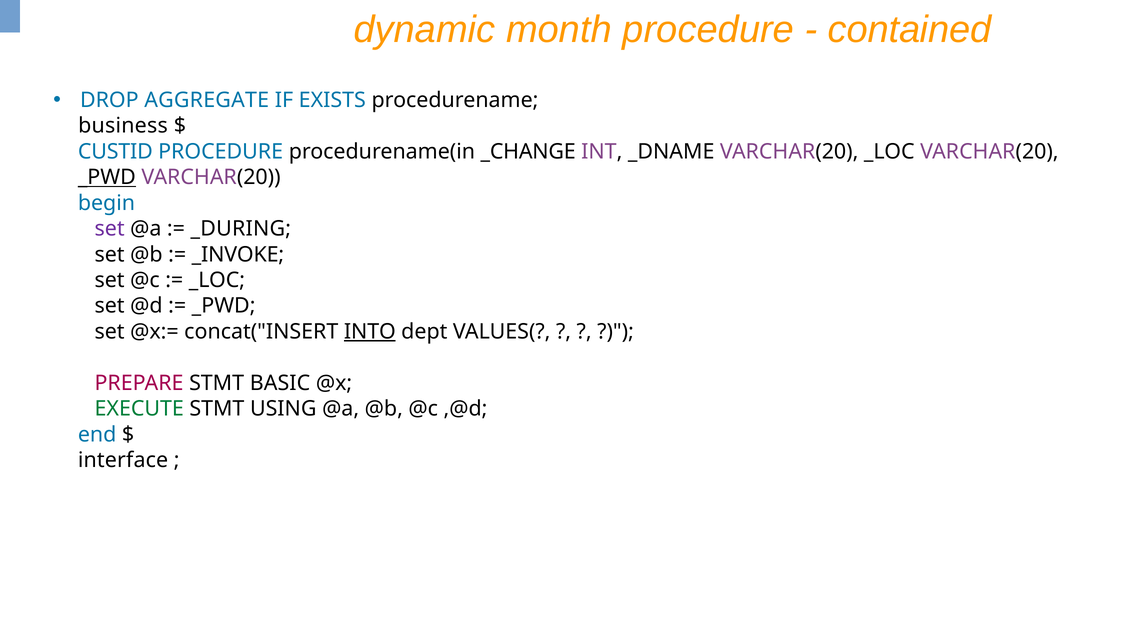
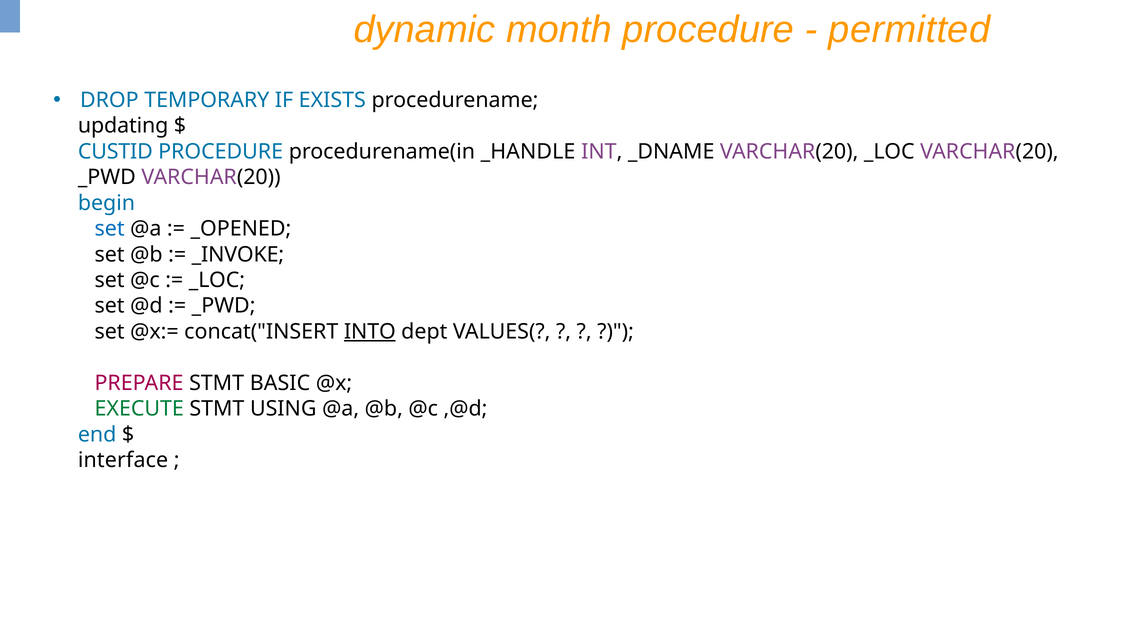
contained: contained -> permitted (909, 30)
AGGREGATE: AGGREGATE -> TEMPORARY (207, 100)
business: business -> updating (123, 126)
_CHANGE: _CHANGE -> _HANDLE (528, 152)
_PWD underline: present -> none (107, 177)
set colour: purple -> blue (110, 229)
_DURING: _DURING -> _OPENED (241, 229)
